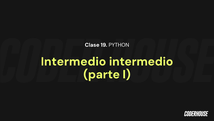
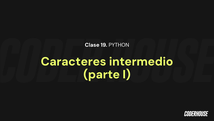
Intermedio: Intermedio -> Caracteres (73, 61)
